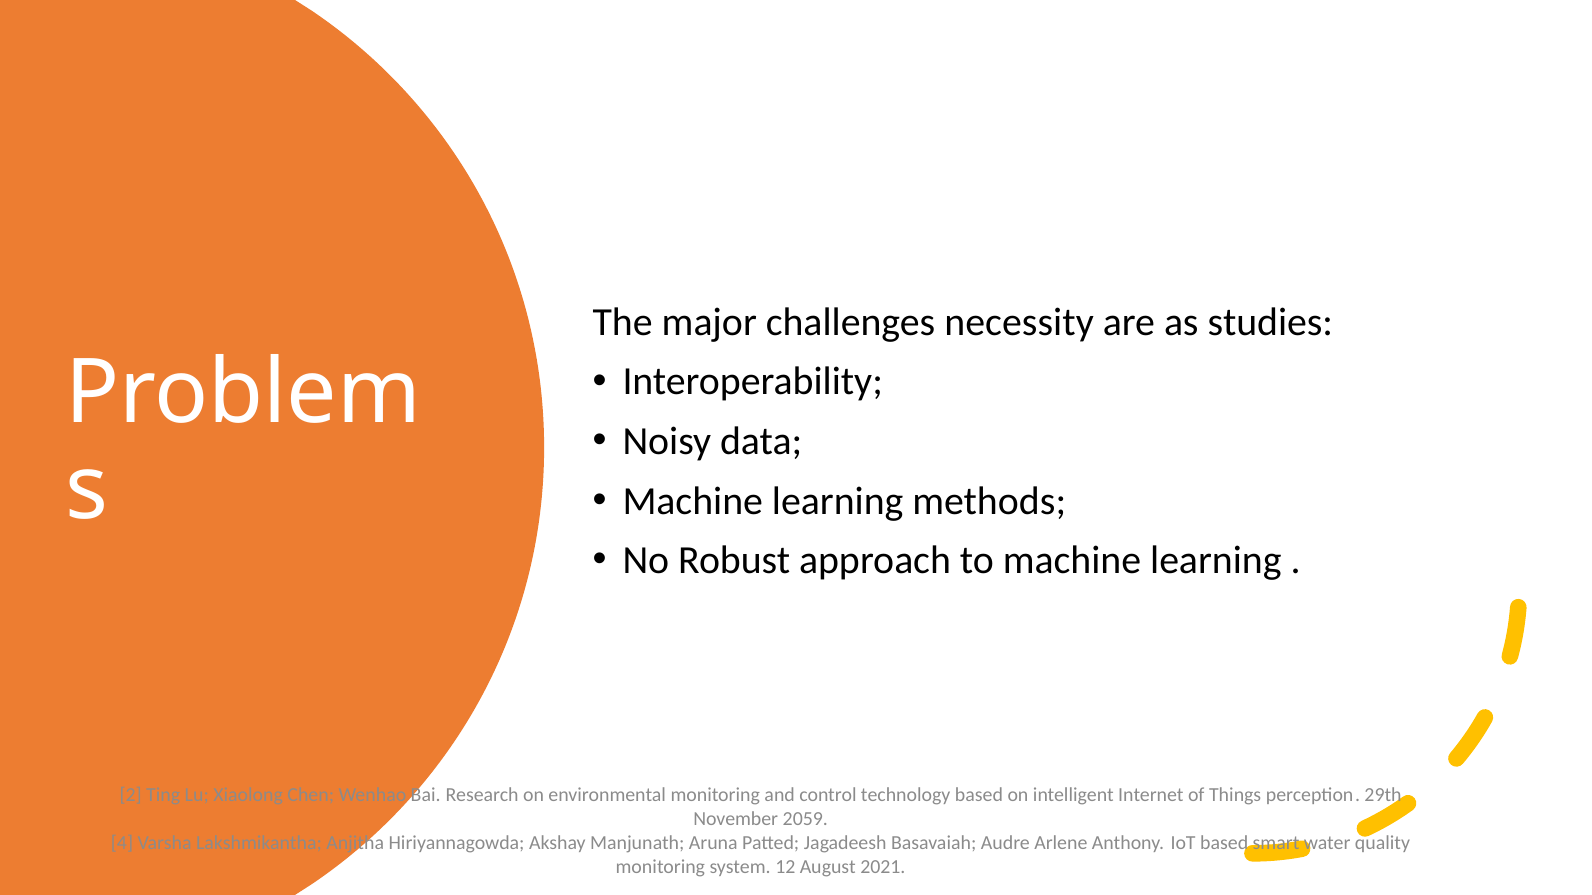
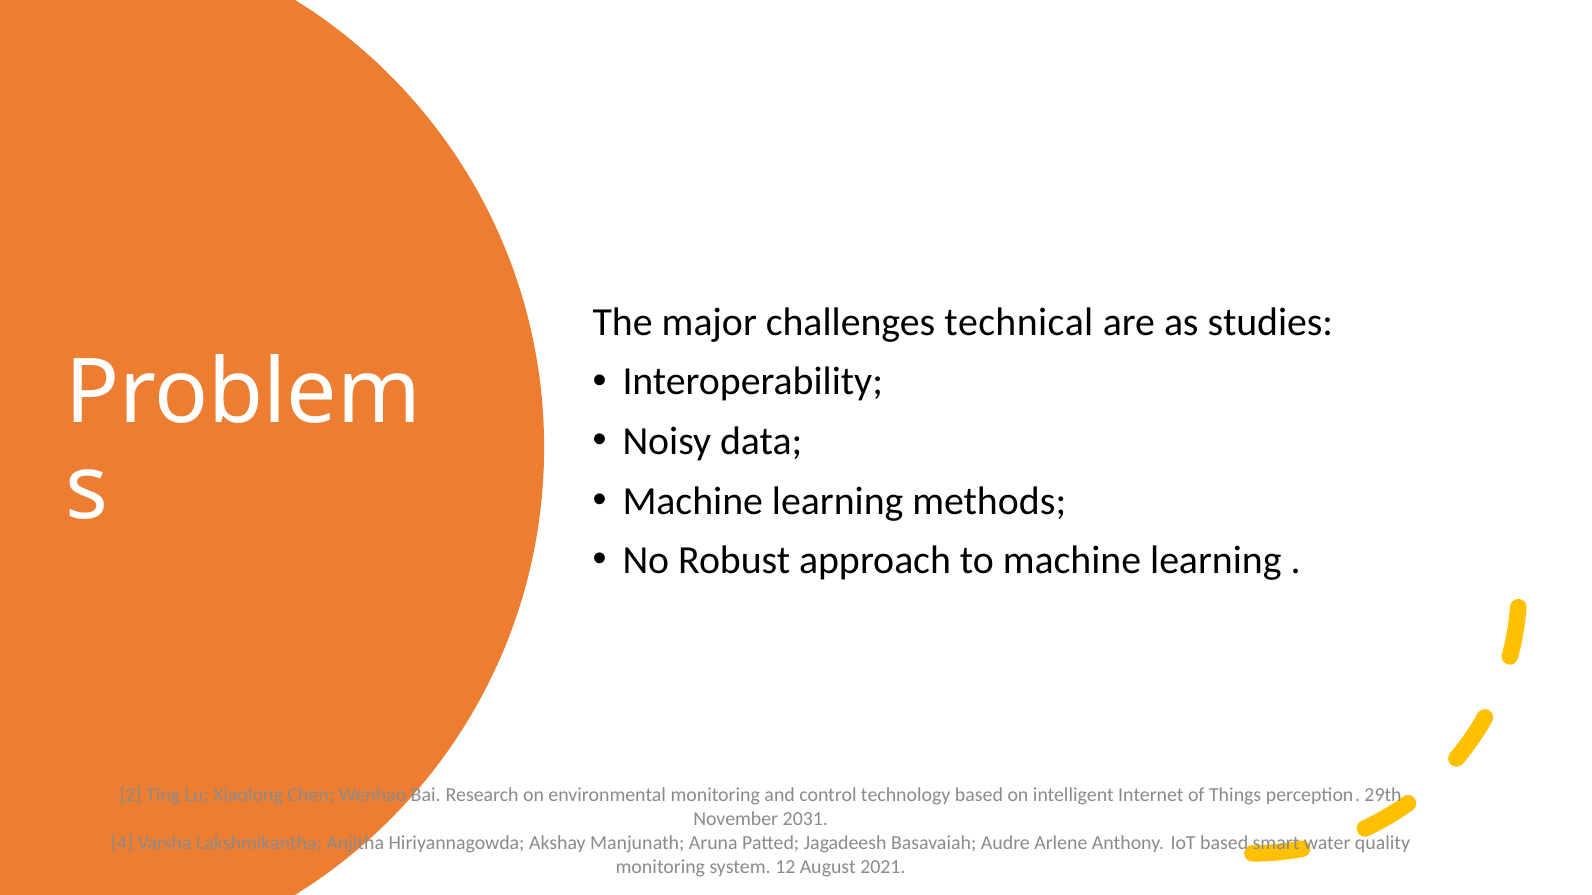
necessity: necessity -> technical (1019, 322)
2059: 2059 -> 2031 (805, 819)
